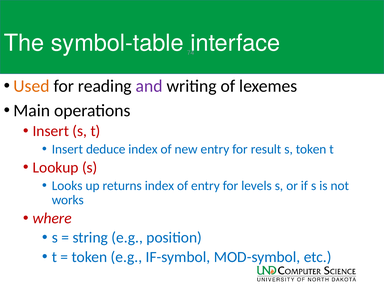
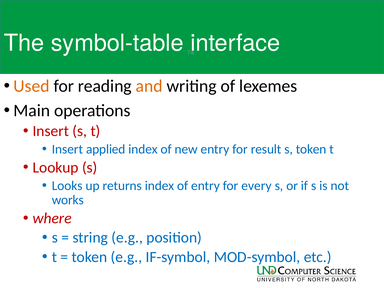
and colour: purple -> orange (149, 86)
deduce: deduce -> applied (106, 149)
levels: levels -> every (256, 186)
